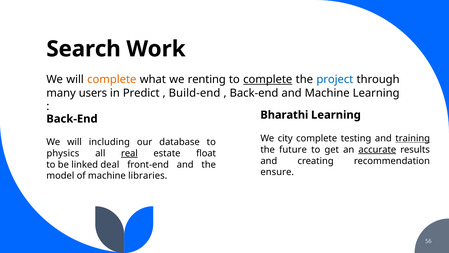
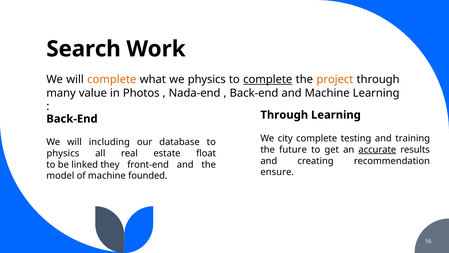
we renting: renting -> physics (207, 79)
project colour: blue -> orange (335, 79)
users: users -> value (93, 93)
Predict: Predict -> Photos (141, 93)
Build-end: Build-end -> Nada-end (195, 93)
Bharathi: Bharathi -> Through (284, 115)
training underline: present -> none (413, 138)
real underline: present -> none (129, 153)
deal: deal -> they (110, 164)
libraries: libraries -> founded (148, 176)
